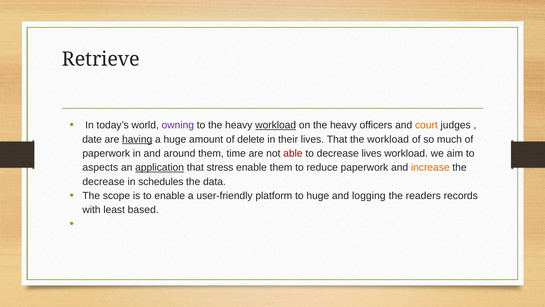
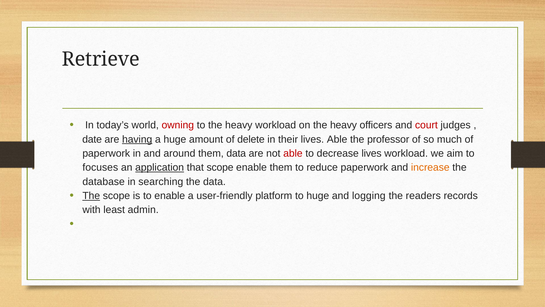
owning colour: purple -> red (178, 125)
workload underline: present -> none (276, 125)
court colour: orange -> red (426, 125)
lives That: That -> Able (337, 139)
the workload: workload -> professor (388, 139)
them time: time -> data (236, 153)
aspects: aspects -> focuses (100, 167)
that stress: stress -> scope (220, 167)
decrease: decrease -> database (104, 181)
schedules: schedules -> searching (161, 181)
The underline: none -> present (91, 196)
based: based -> admin (143, 210)
